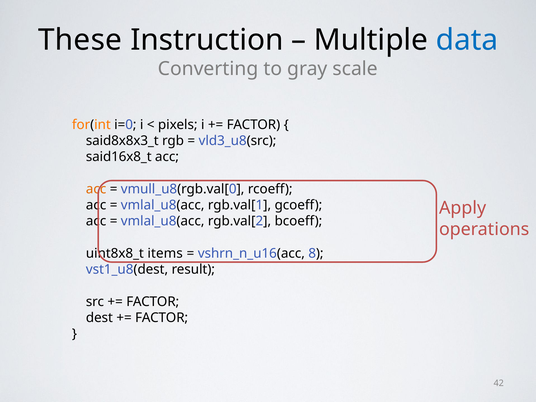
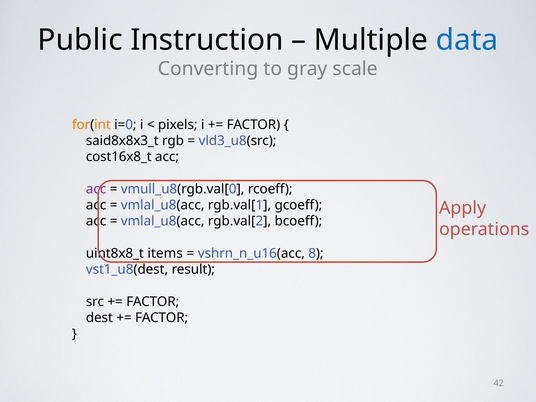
These: These -> Public (80, 40)
said16x8_t: said16x8_t -> cost16x8_t (119, 157)
acc colour: orange -> purple (96, 189)
